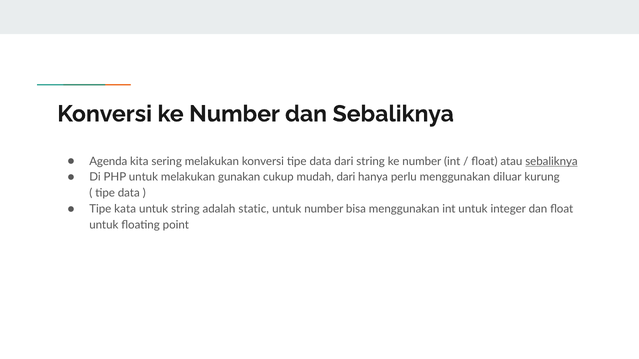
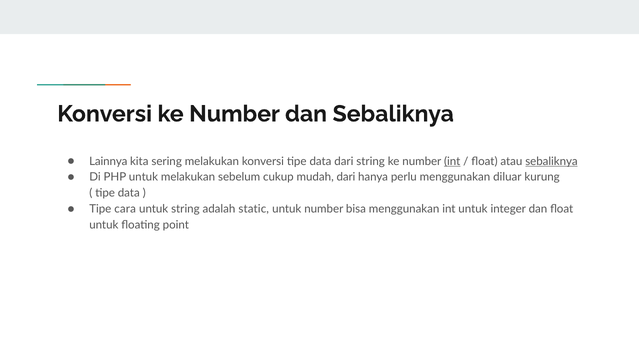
Agenda: Agenda -> Lainnya (108, 161)
int underline: none -> present (452, 161)
gunakan: gunakan -> sebelum (239, 177)
kata: kata -> cara (125, 209)
